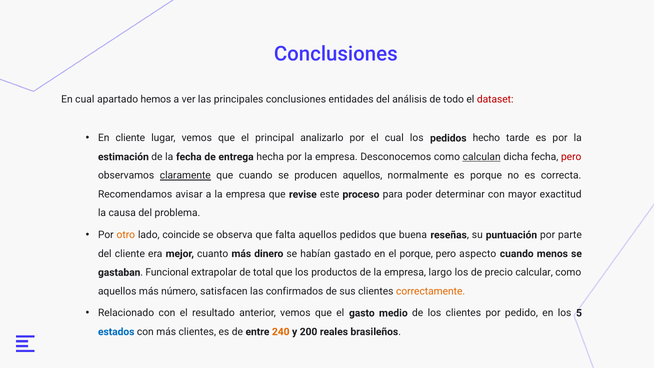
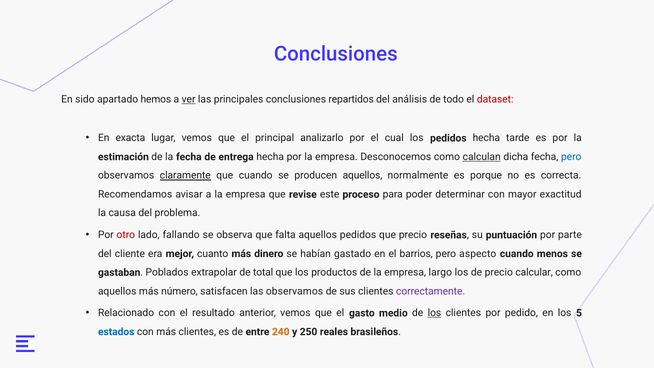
En cual: cual -> sido (85, 99)
ver underline: none -> present (189, 99)
entidades: entidades -> repartidos (351, 99)
En cliente: cliente -> exacta (130, 138)
pedidos hecho: hecho -> hecha (486, 138)
pero colour: red -> blue (571, 157)
otro colour: orange -> red (126, 235)
coincide: coincide -> fallando (181, 235)
que buena: buena -> precio (413, 235)
el porque: porque -> barrios (416, 254)
Funcional: Funcional -> Poblados (167, 272)
las confirmados: confirmados -> observamos (295, 291)
correctamente colour: orange -> purple (431, 291)
los underline: none -> present (434, 313)
200: 200 -> 250 (309, 332)
